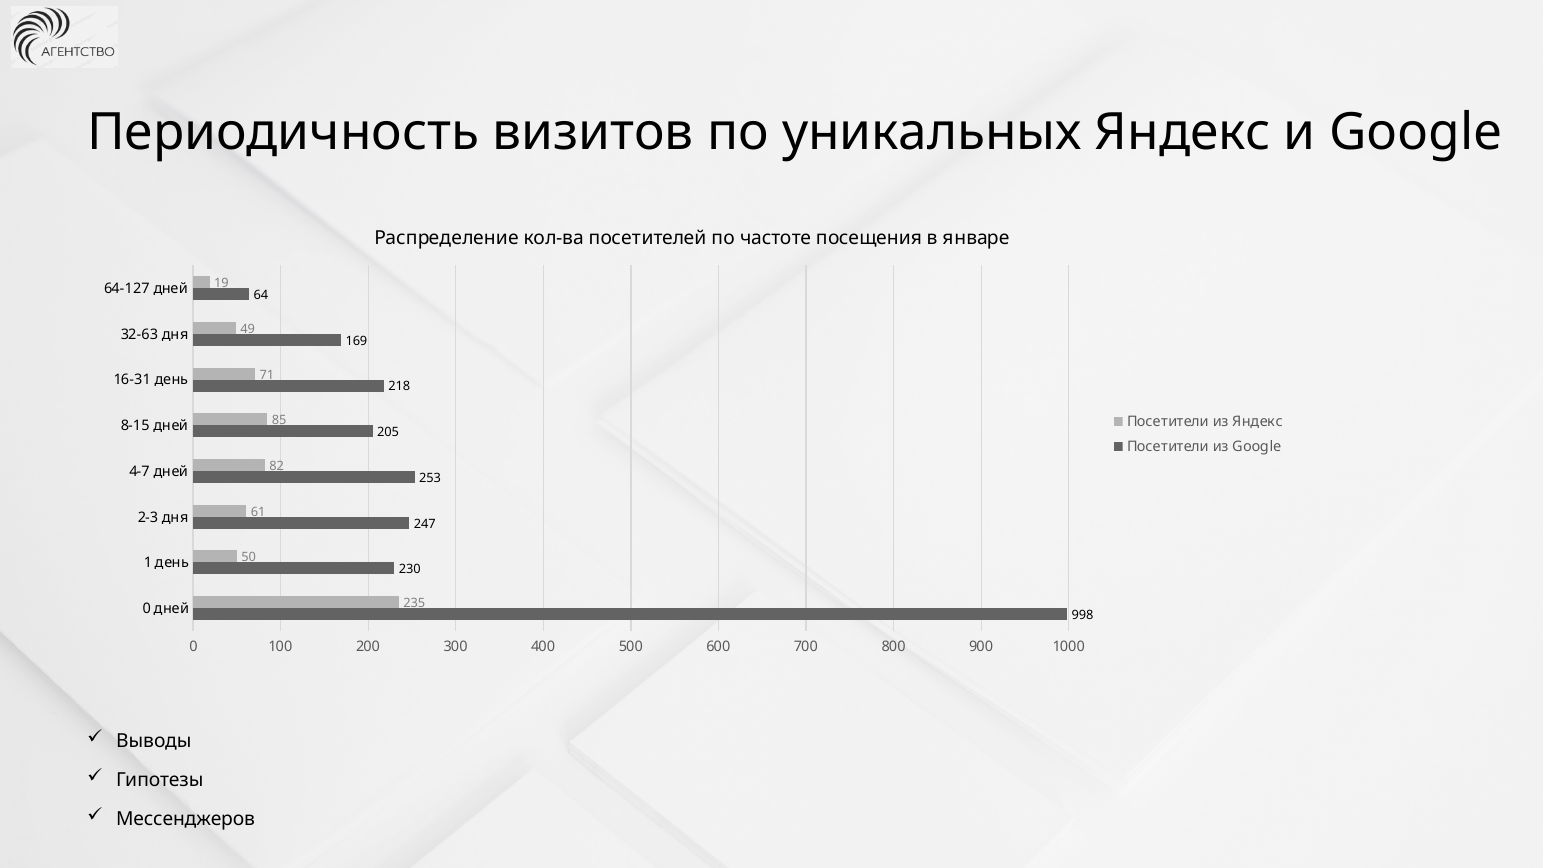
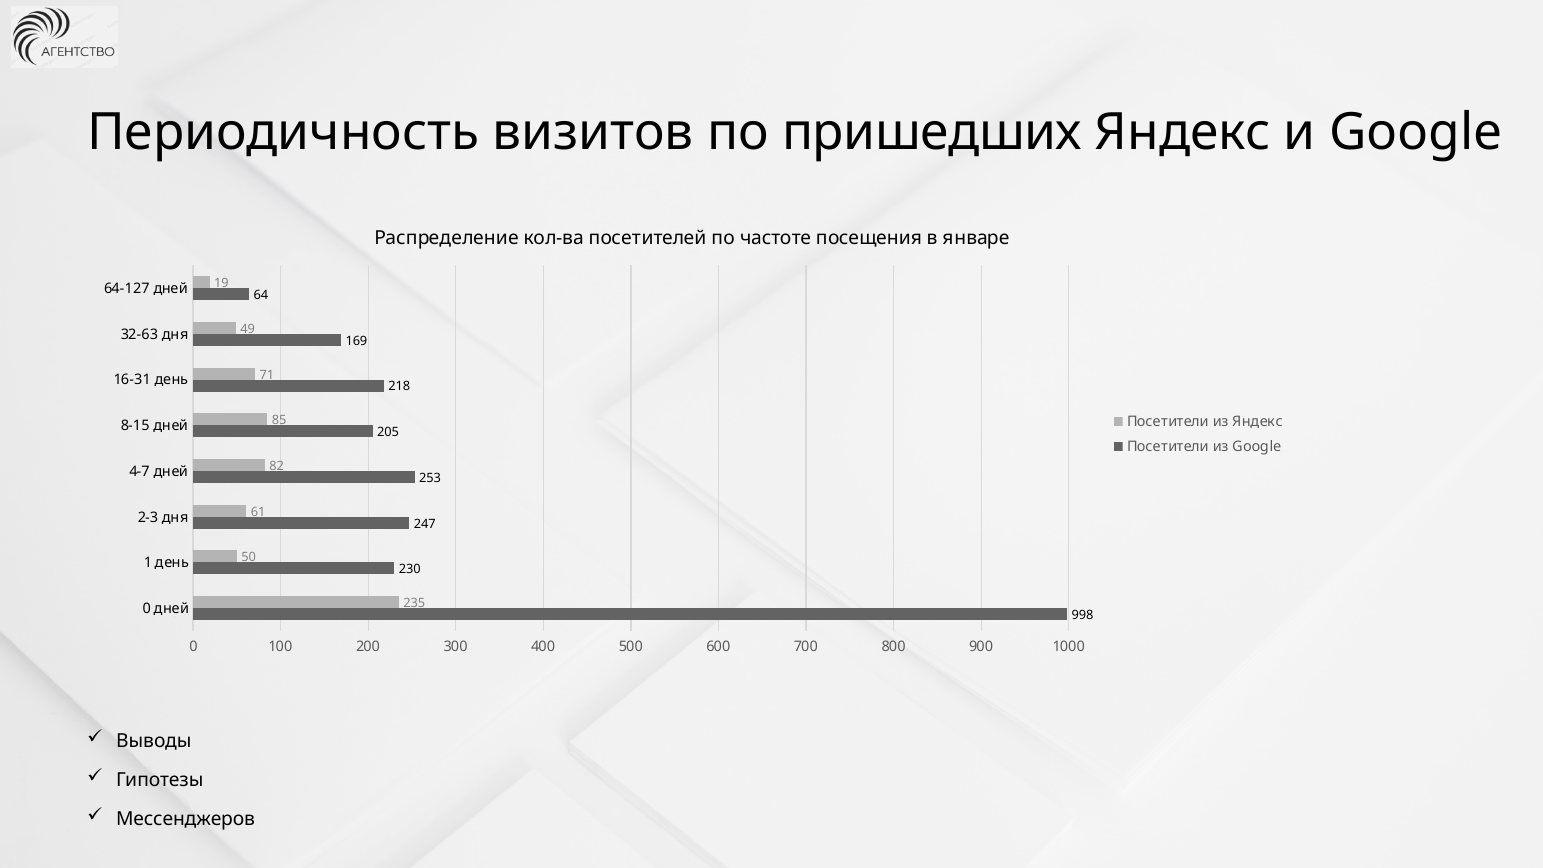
уникальных: уникальных -> пришедших (932, 132)
